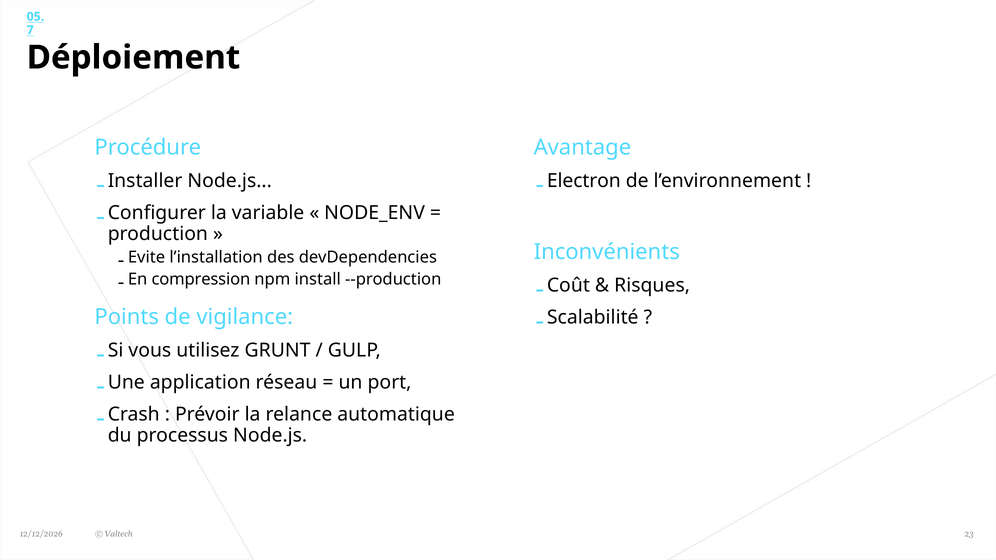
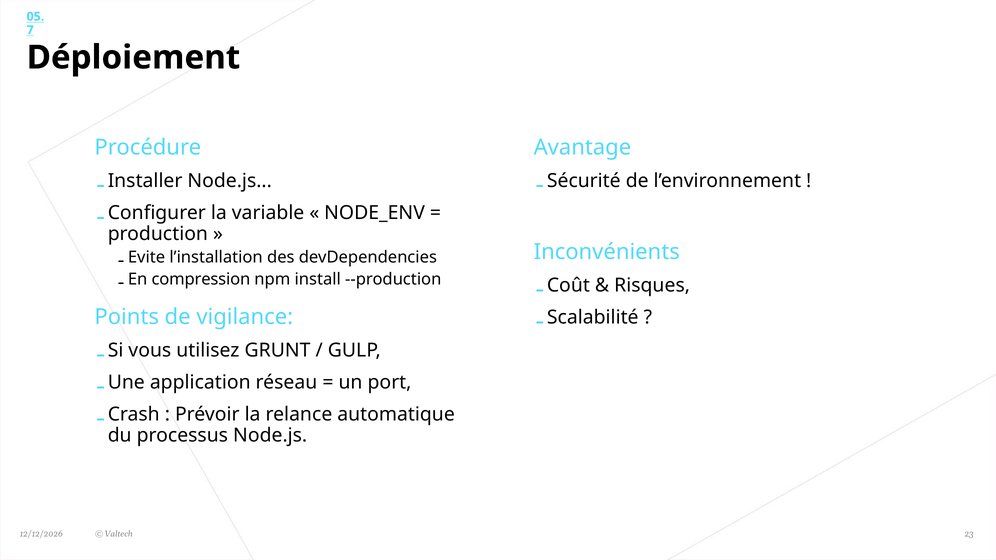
Electron: Electron -> Sécurité (584, 181)
